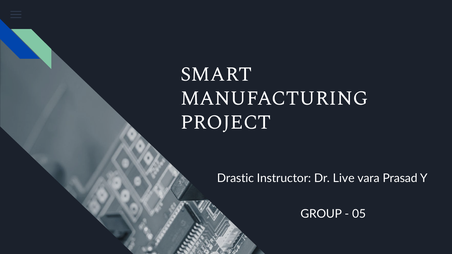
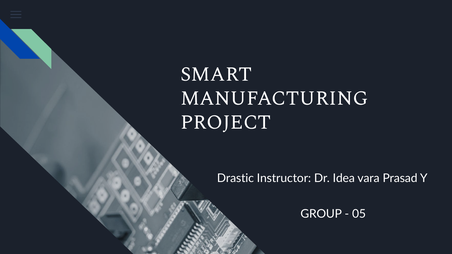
Live: Live -> Idea (344, 178)
